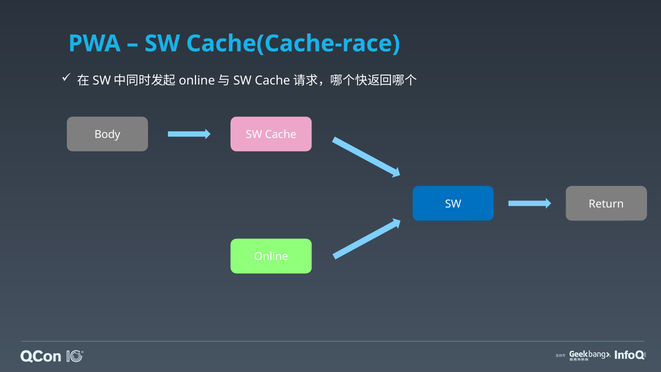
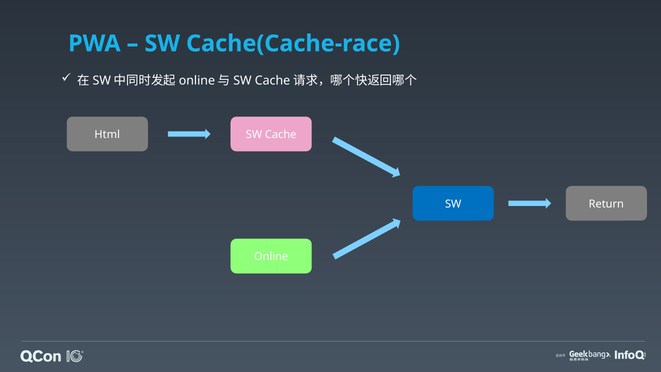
Body: Body -> Html (107, 135)
